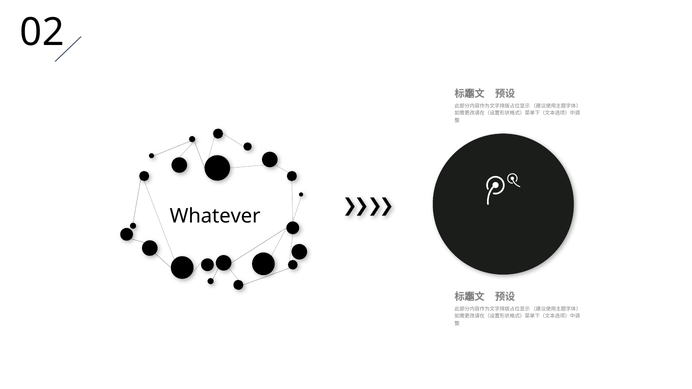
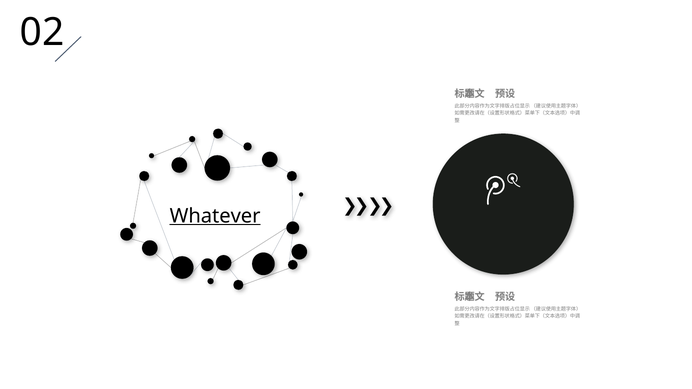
Whatever underline: none -> present (215, 216)
